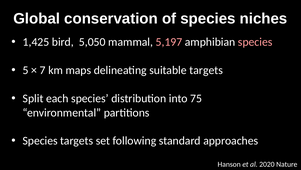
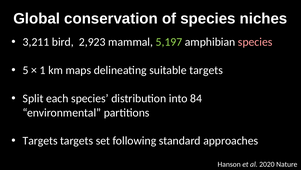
1,425: 1,425 -> 3,211 (36, 42)
5,050: 5,050 -> 2,923 (92, 42)
5,197 colour: pink -> light green (169, 42)
7: 7 -> 1 (43, 70)
75: 75 -> 84 (196, 98)
Species: Species -> Targets (40, 140)
